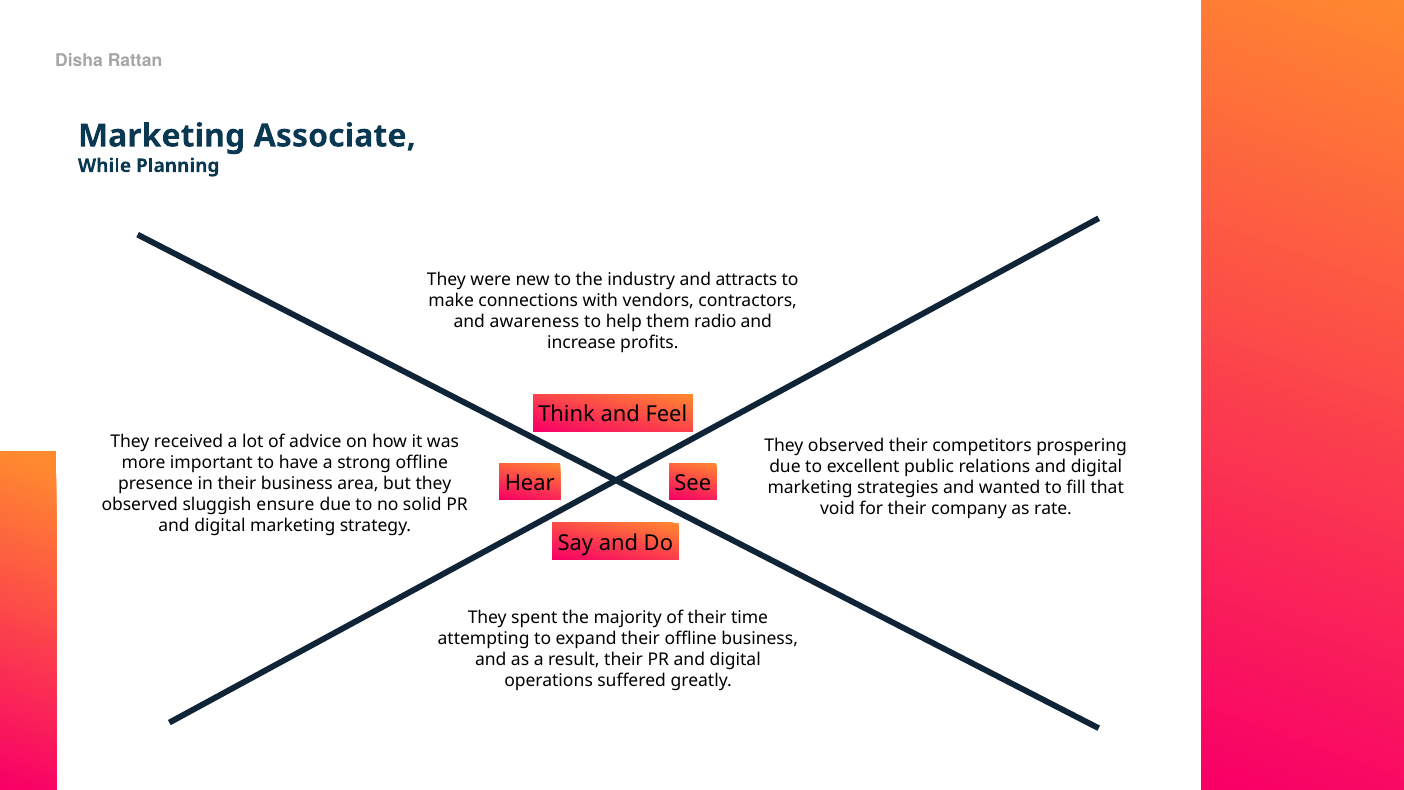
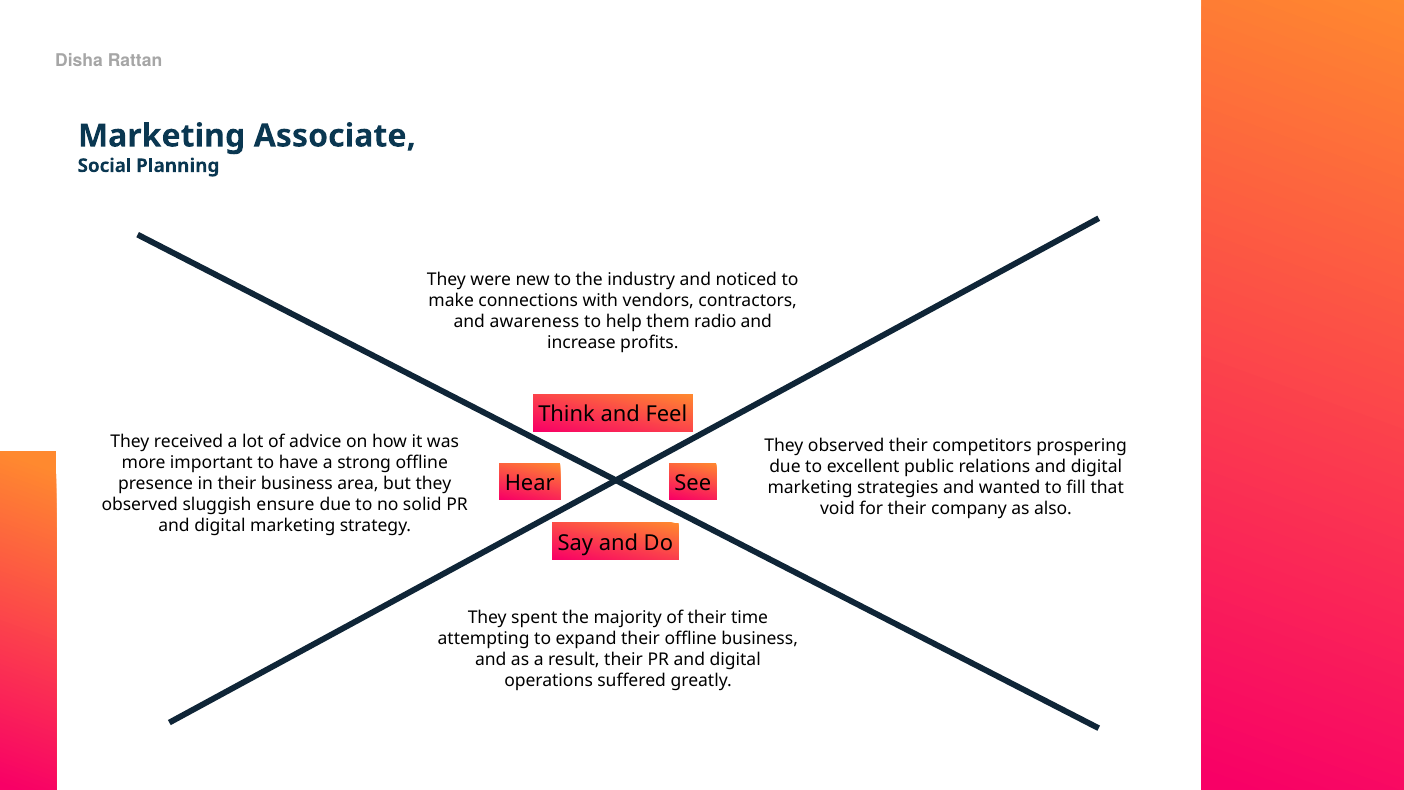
While: While -> Social (105, 166)
attracts: attracts -> noticed (746, 280)
rate: rate -> also (1053, 509)
